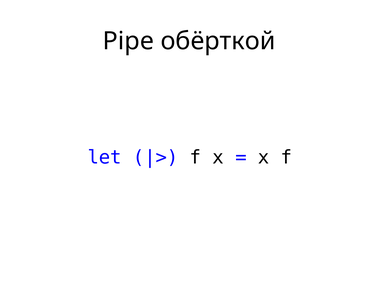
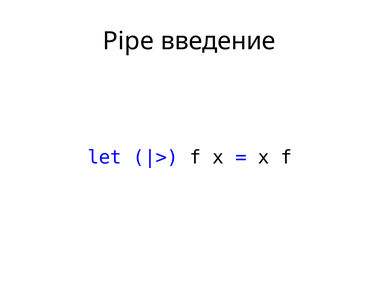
обёрткой: обёрткой -> введение (218, 41)
